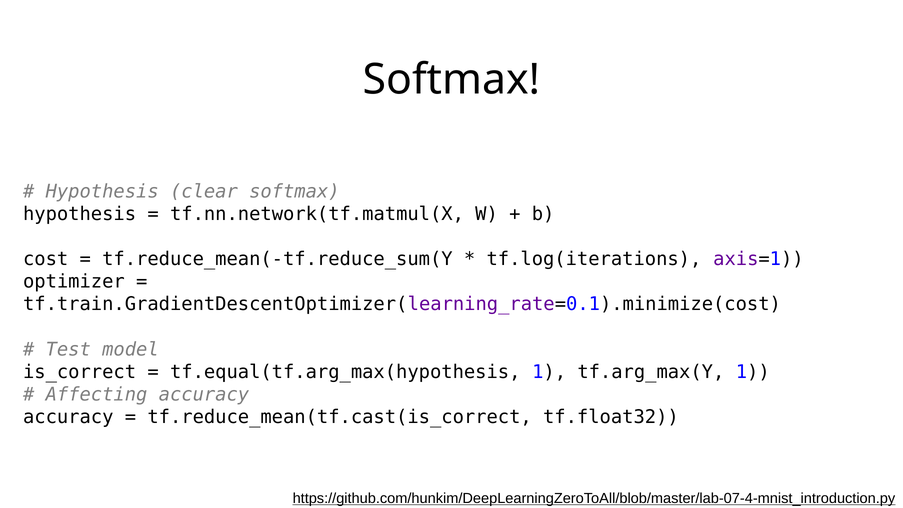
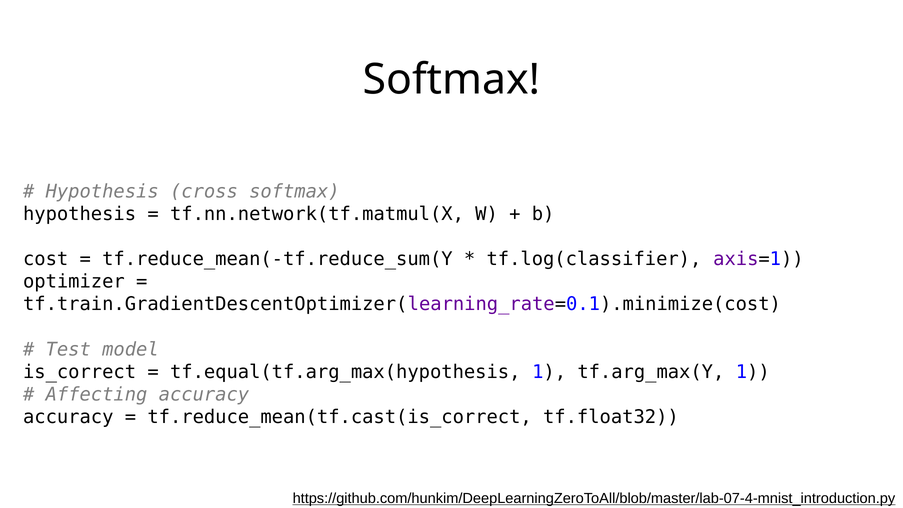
clear: clear -> cross (204, 191)
tf.log(iterations: tf.log(iterations -> tf.log(classifier (594, 259)
